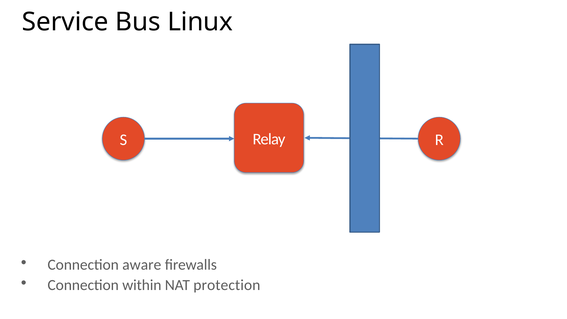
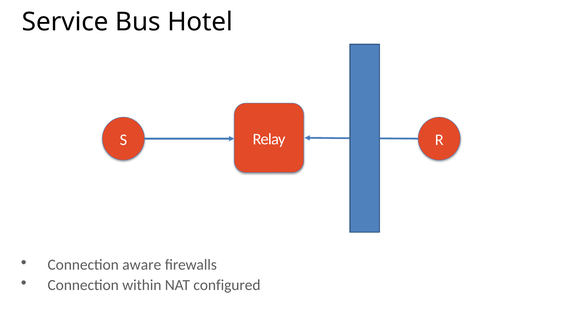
Linux: Linux -> Hotel (200, 22)
protection: protection -> configured (227, 285)
